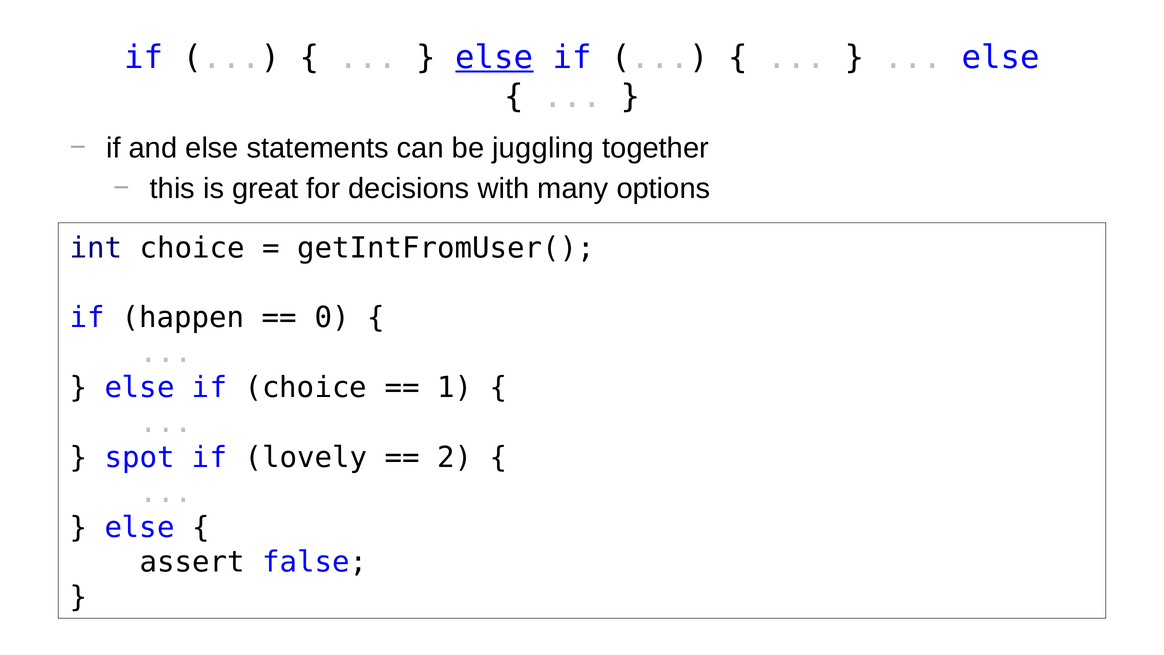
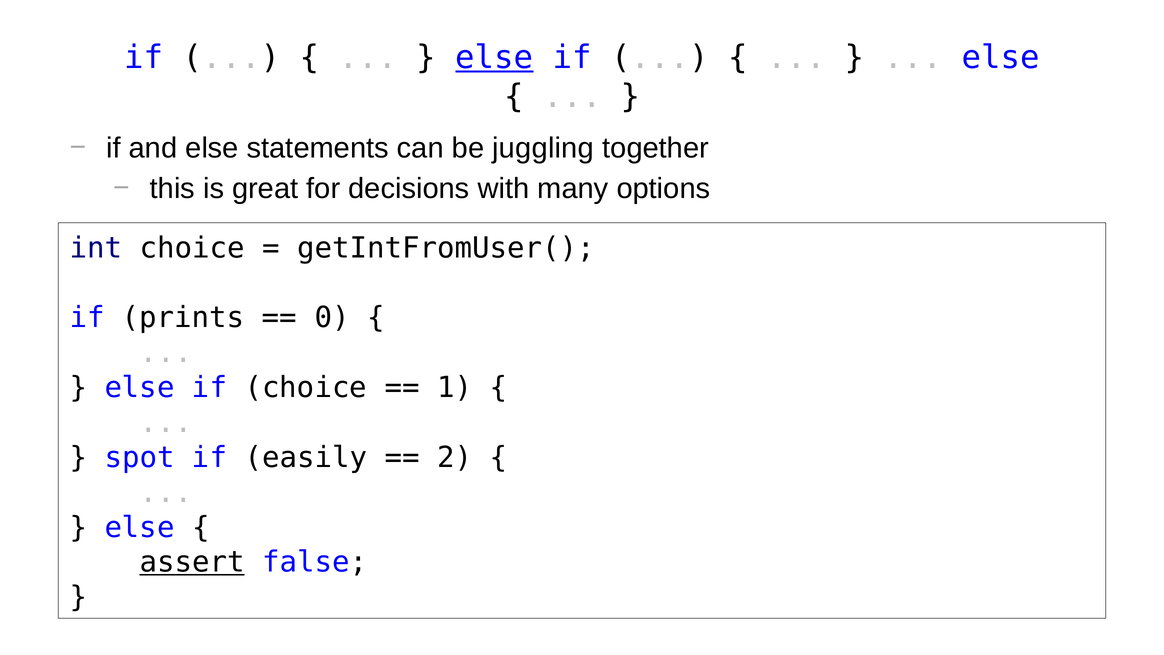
happen: happen -> prints (183, 318)
lovely: lovely -> easily (306, 457)
assert underline: none -> present (192, 562)
